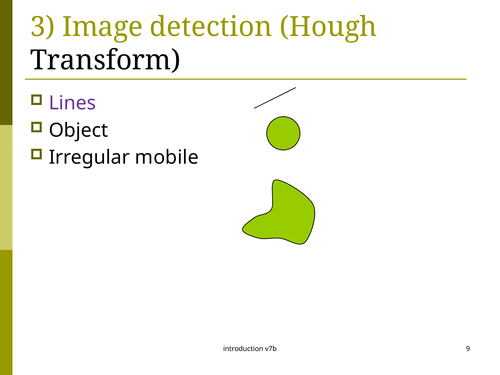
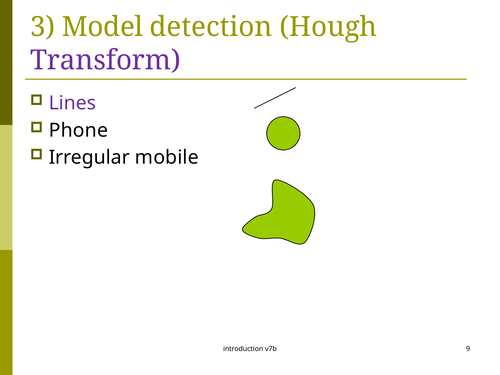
Image: Image -> Model (102, 27)
Transform colour: black -> purple (105, 60)
Object: Object -> Phone (78, 130)
